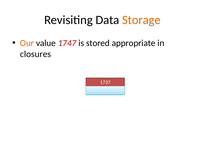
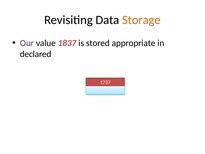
Our colour: orange -> purple (27, 43)
1747: 1747 -> 1837 (67, 43)
closures: closures -> declared (36, 54)
